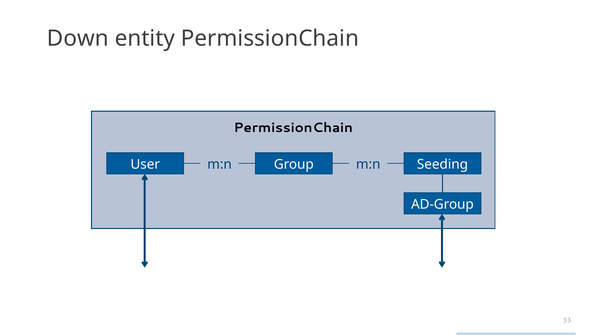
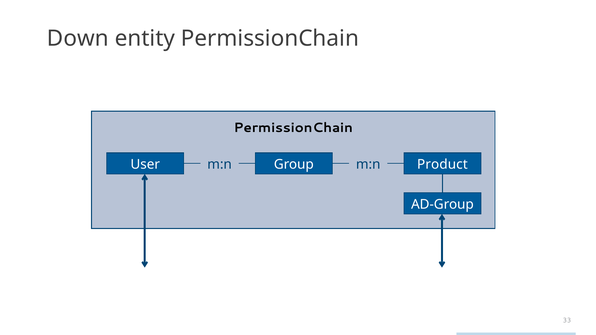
Seeding: Seeding -> Product (442, 164)
